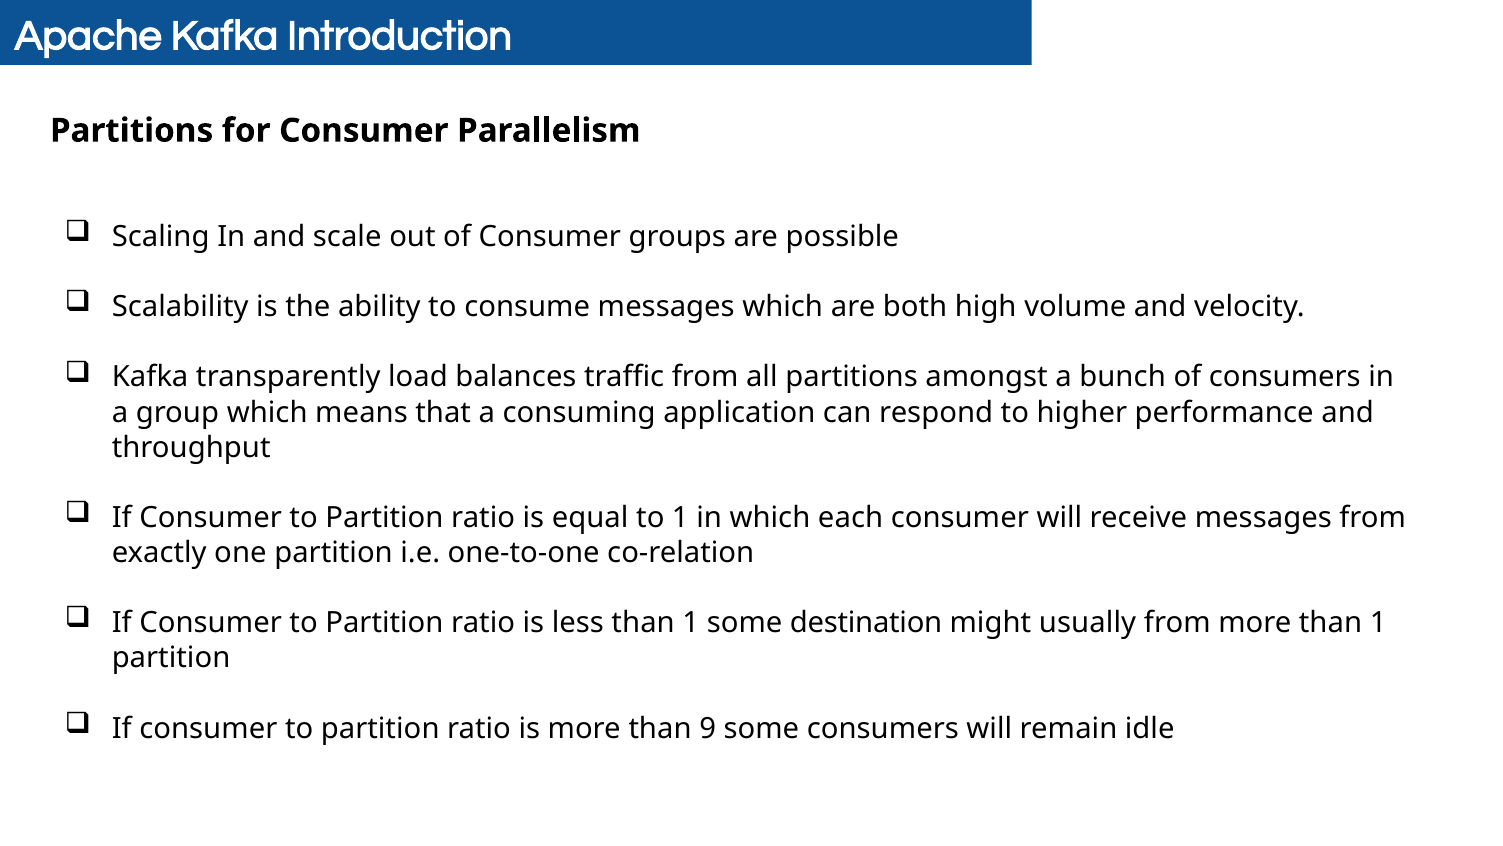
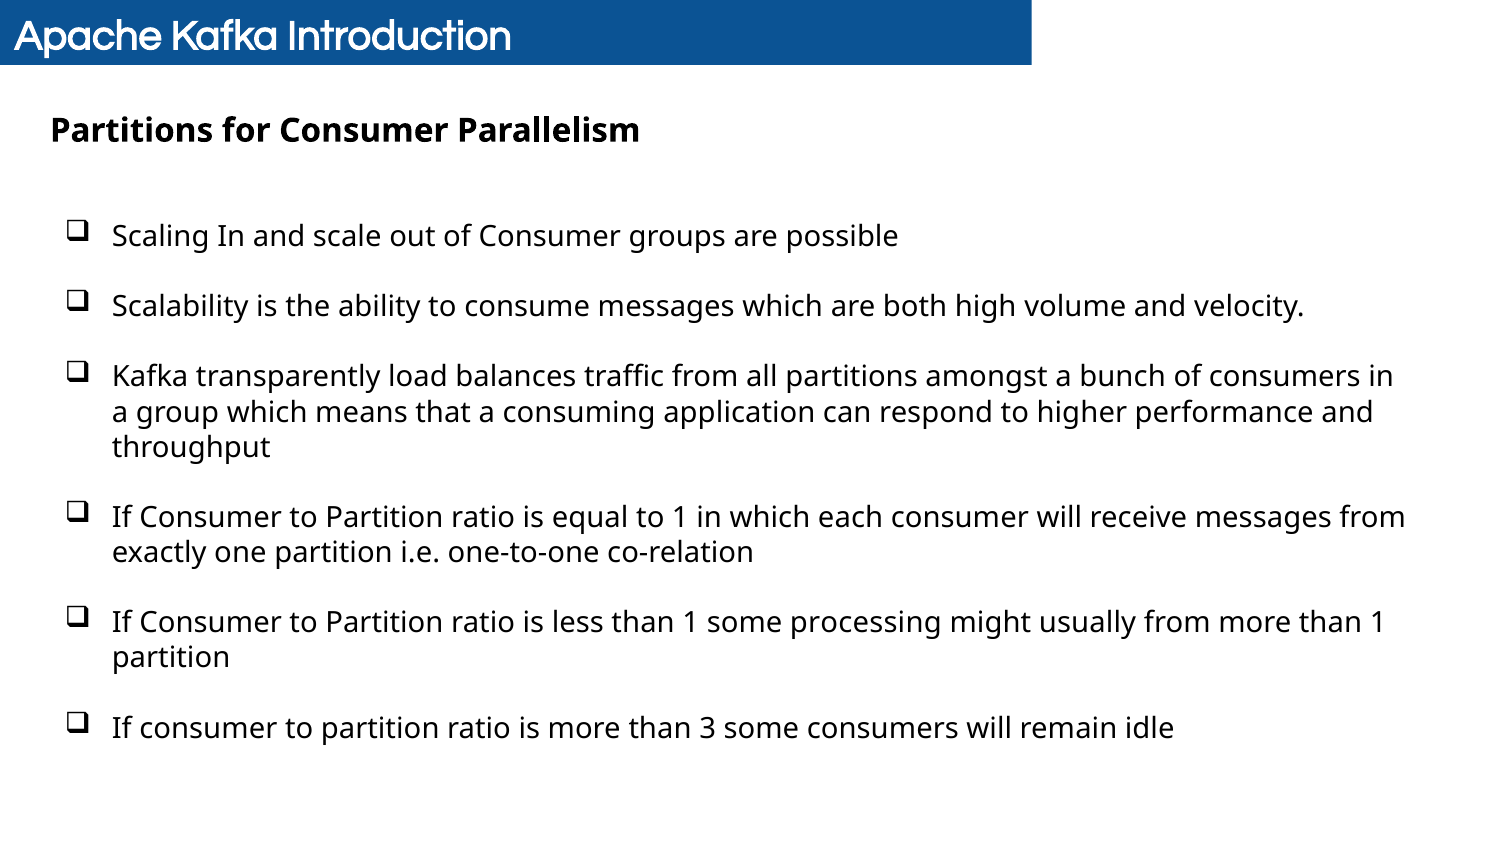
destination: destination -> processing (866, 623)
9: 9 -> 3 (708, 728)
